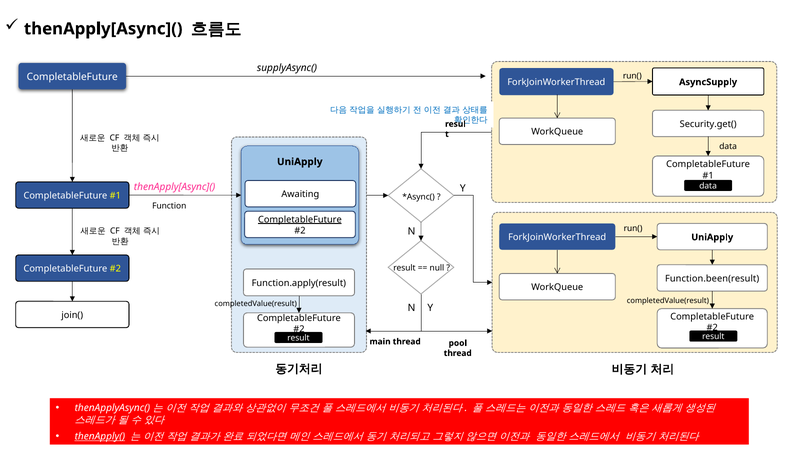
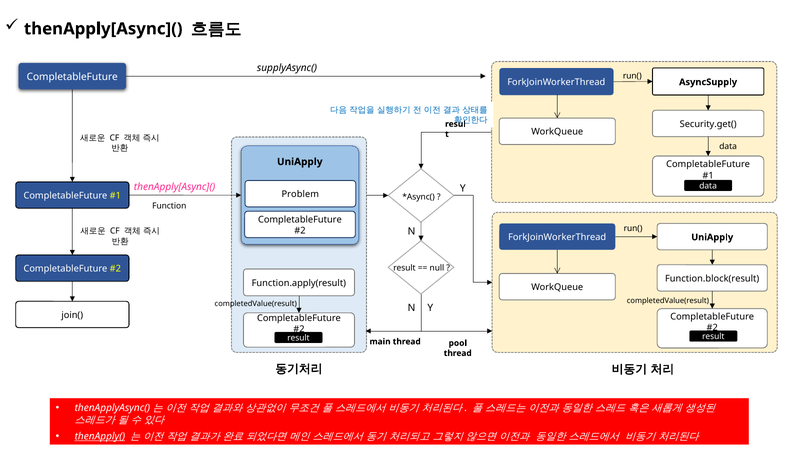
Awaiting: Awaiting -> Problem (300, 194)
CompletableFuture underline: present -> none (300, 219)
Function.been(result: Function.been(result -> Function.block(result (712, 278)
